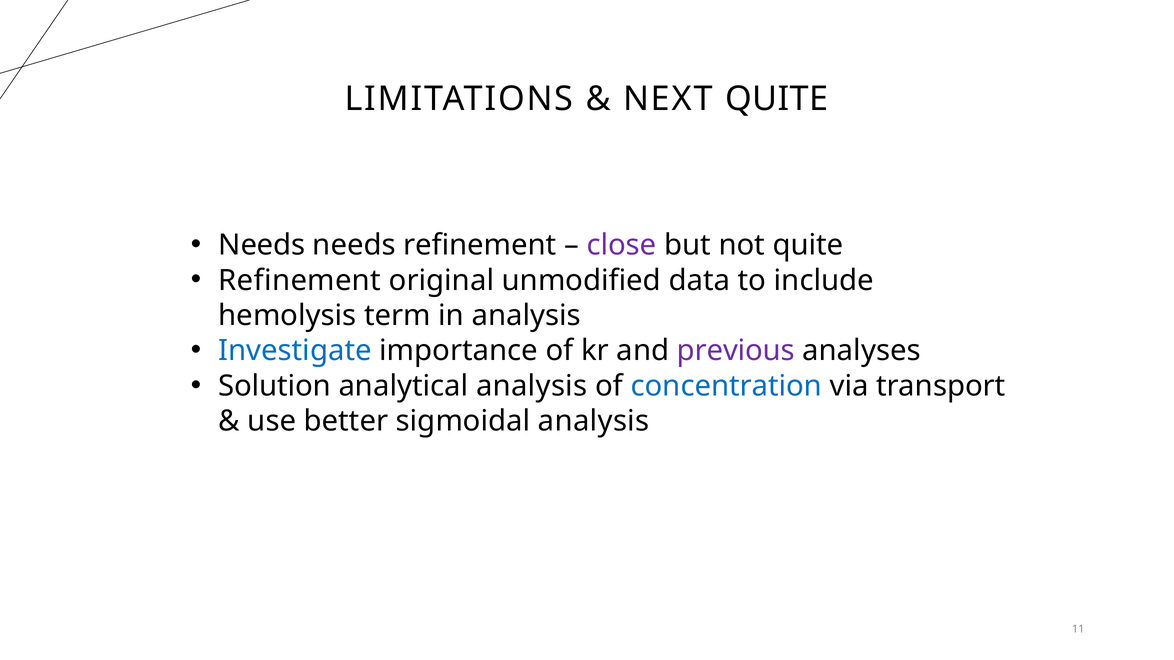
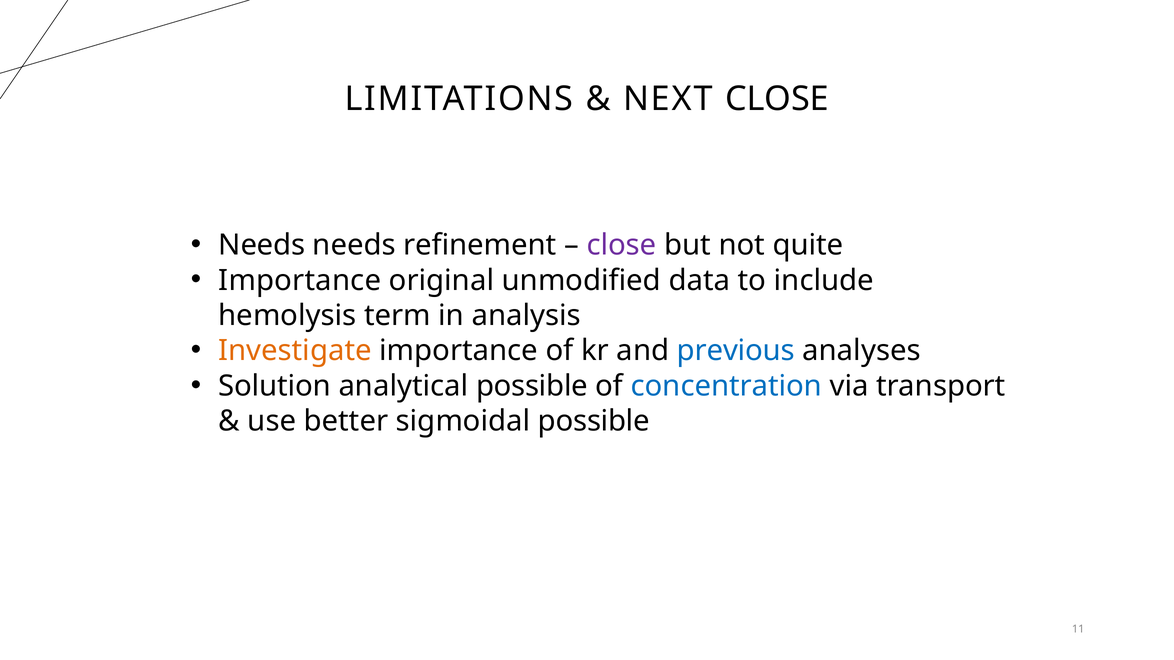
NEXT QUITE: QUITE -> CLOSE (777, 99)
Refinement: Refinement -> Importance (300, 281)
Investigate colour: blue -> orange (295, 351)
previous colour: purple -> blue (736, 351)
analytical analysis: analysis -> possible (532, 386)
sigmoidal analysis: analysis -> possible (594, 421)
